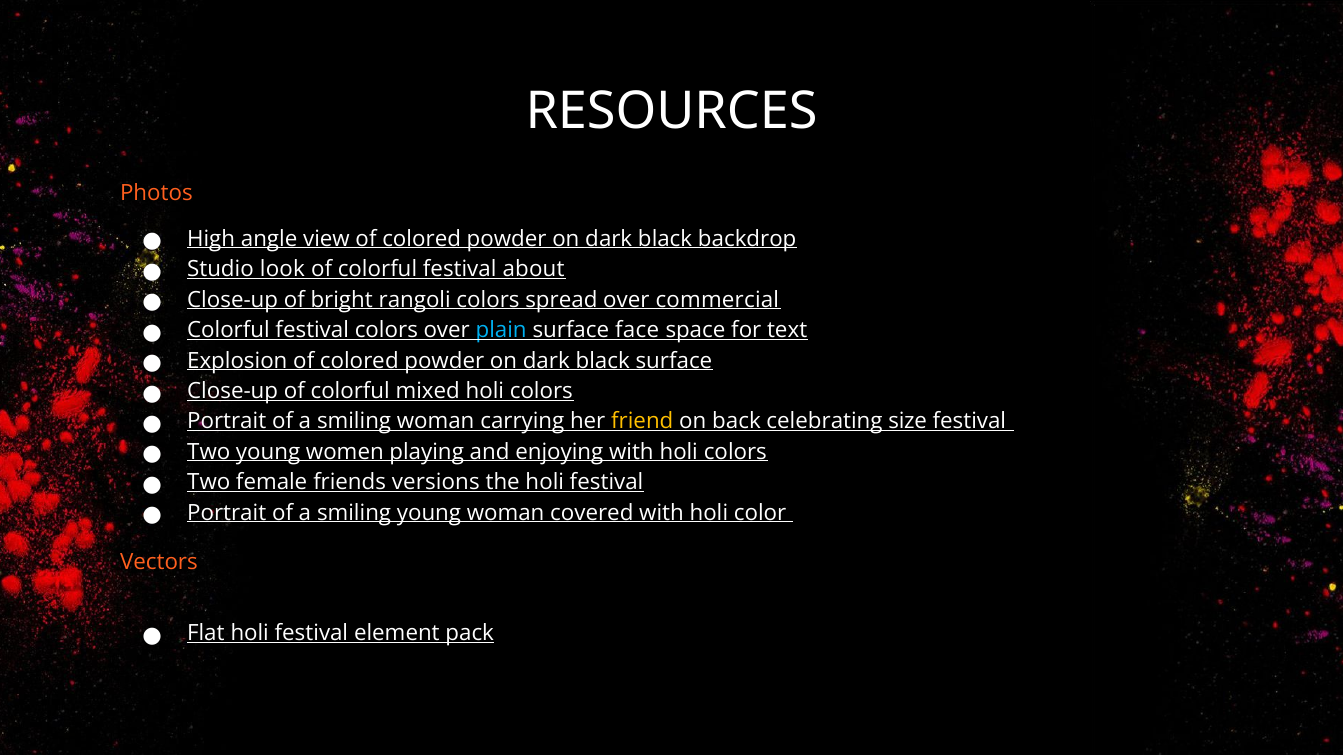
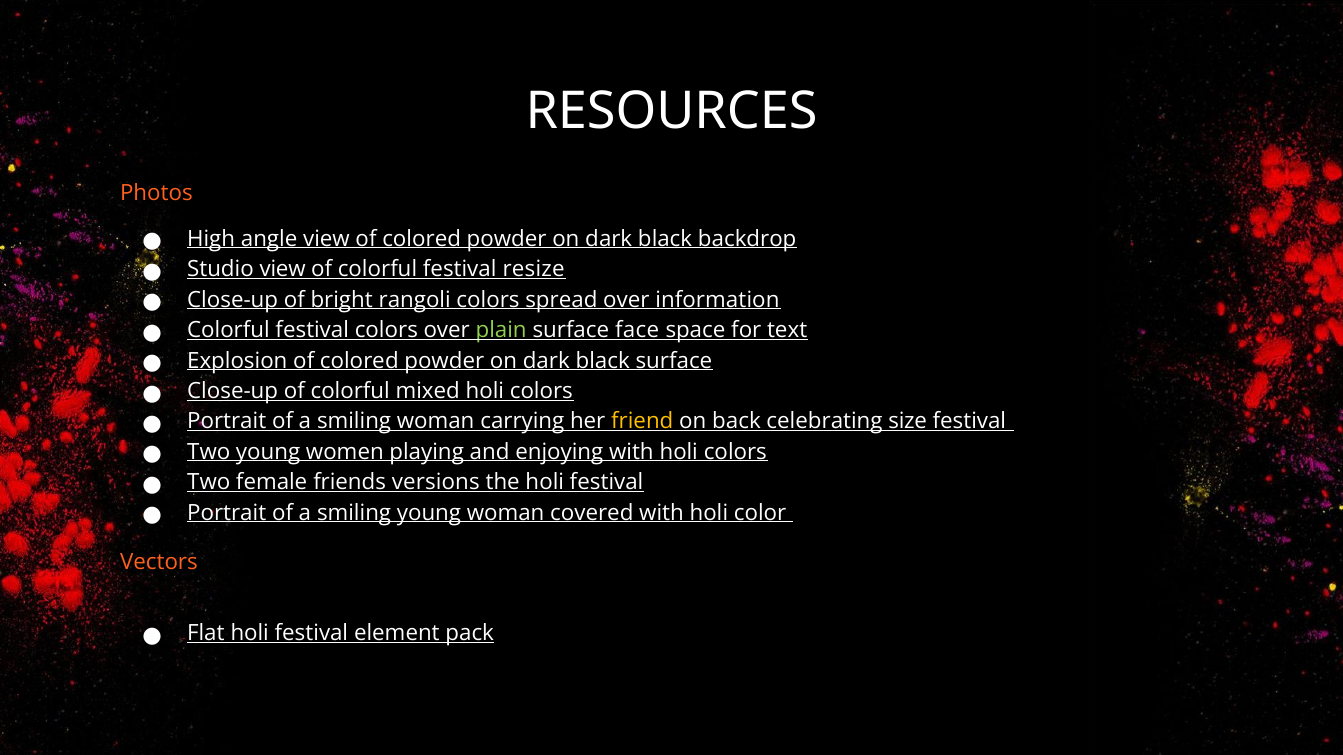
Studio look: look -> view (283, 270)
about: about -> resize (534, 270)
commercial: commercial -> information (717, 300)
plain colour: light blue -> light green (501, 330)
